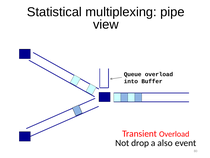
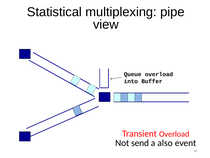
drop: drop -> send (140, 143)
